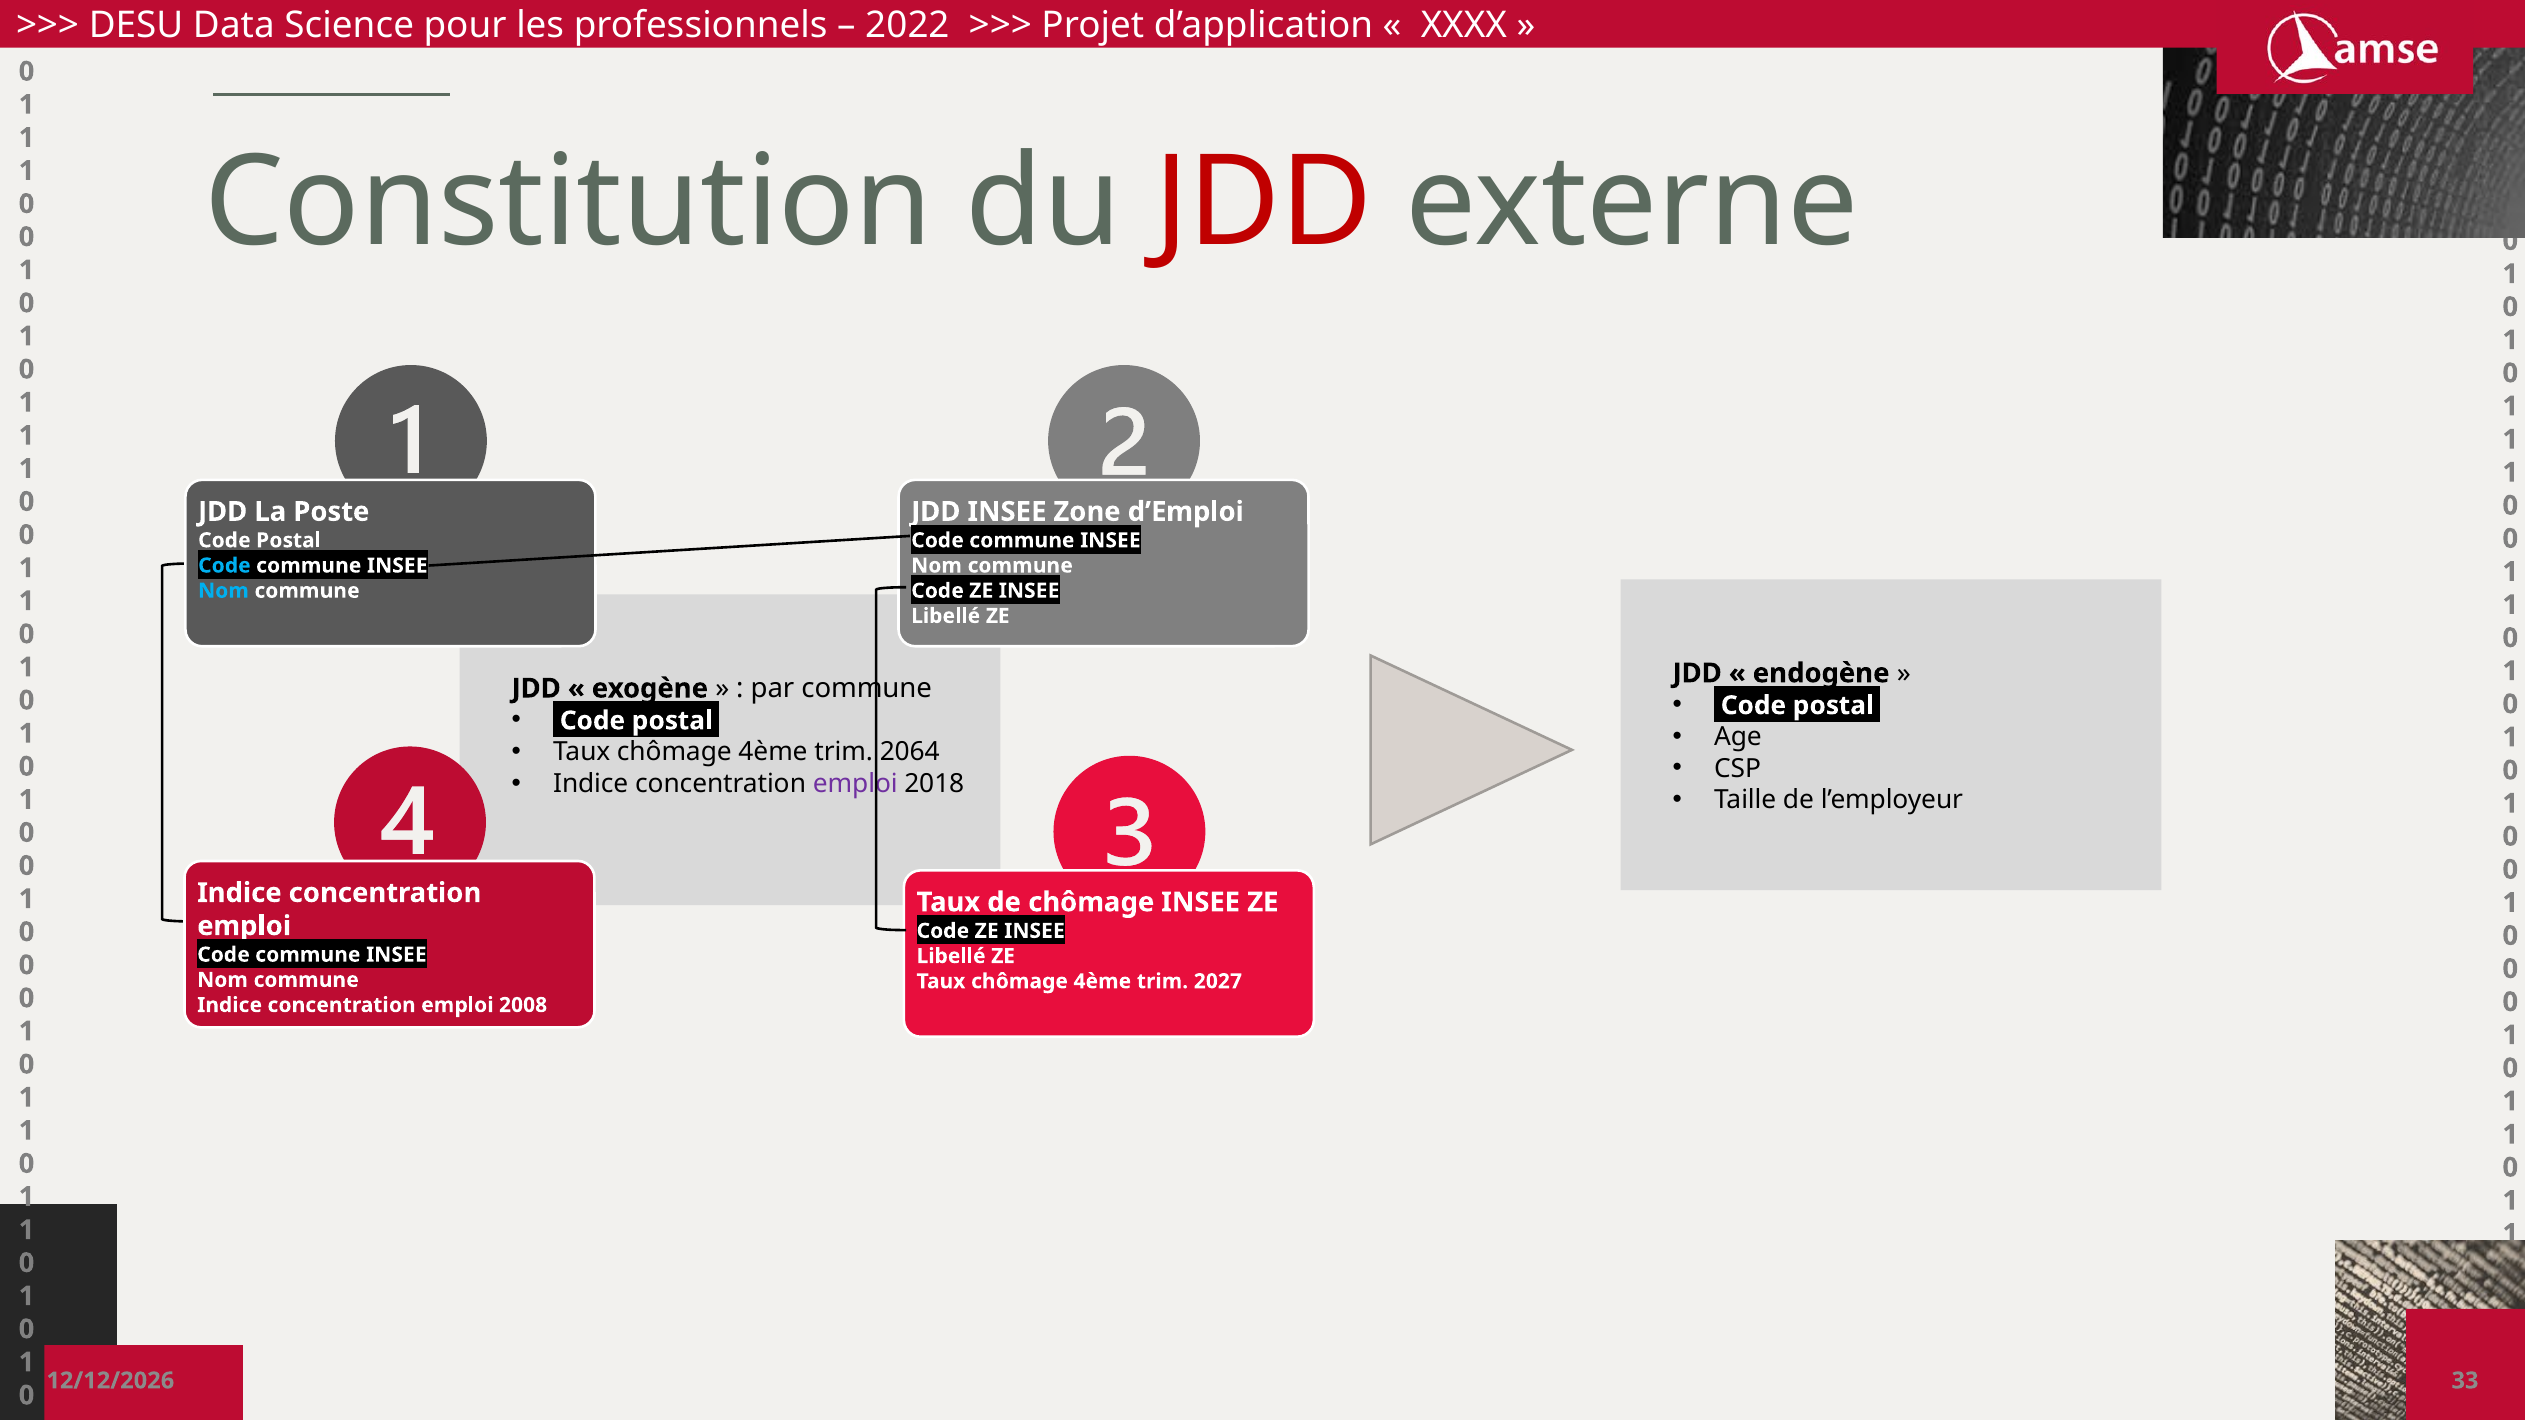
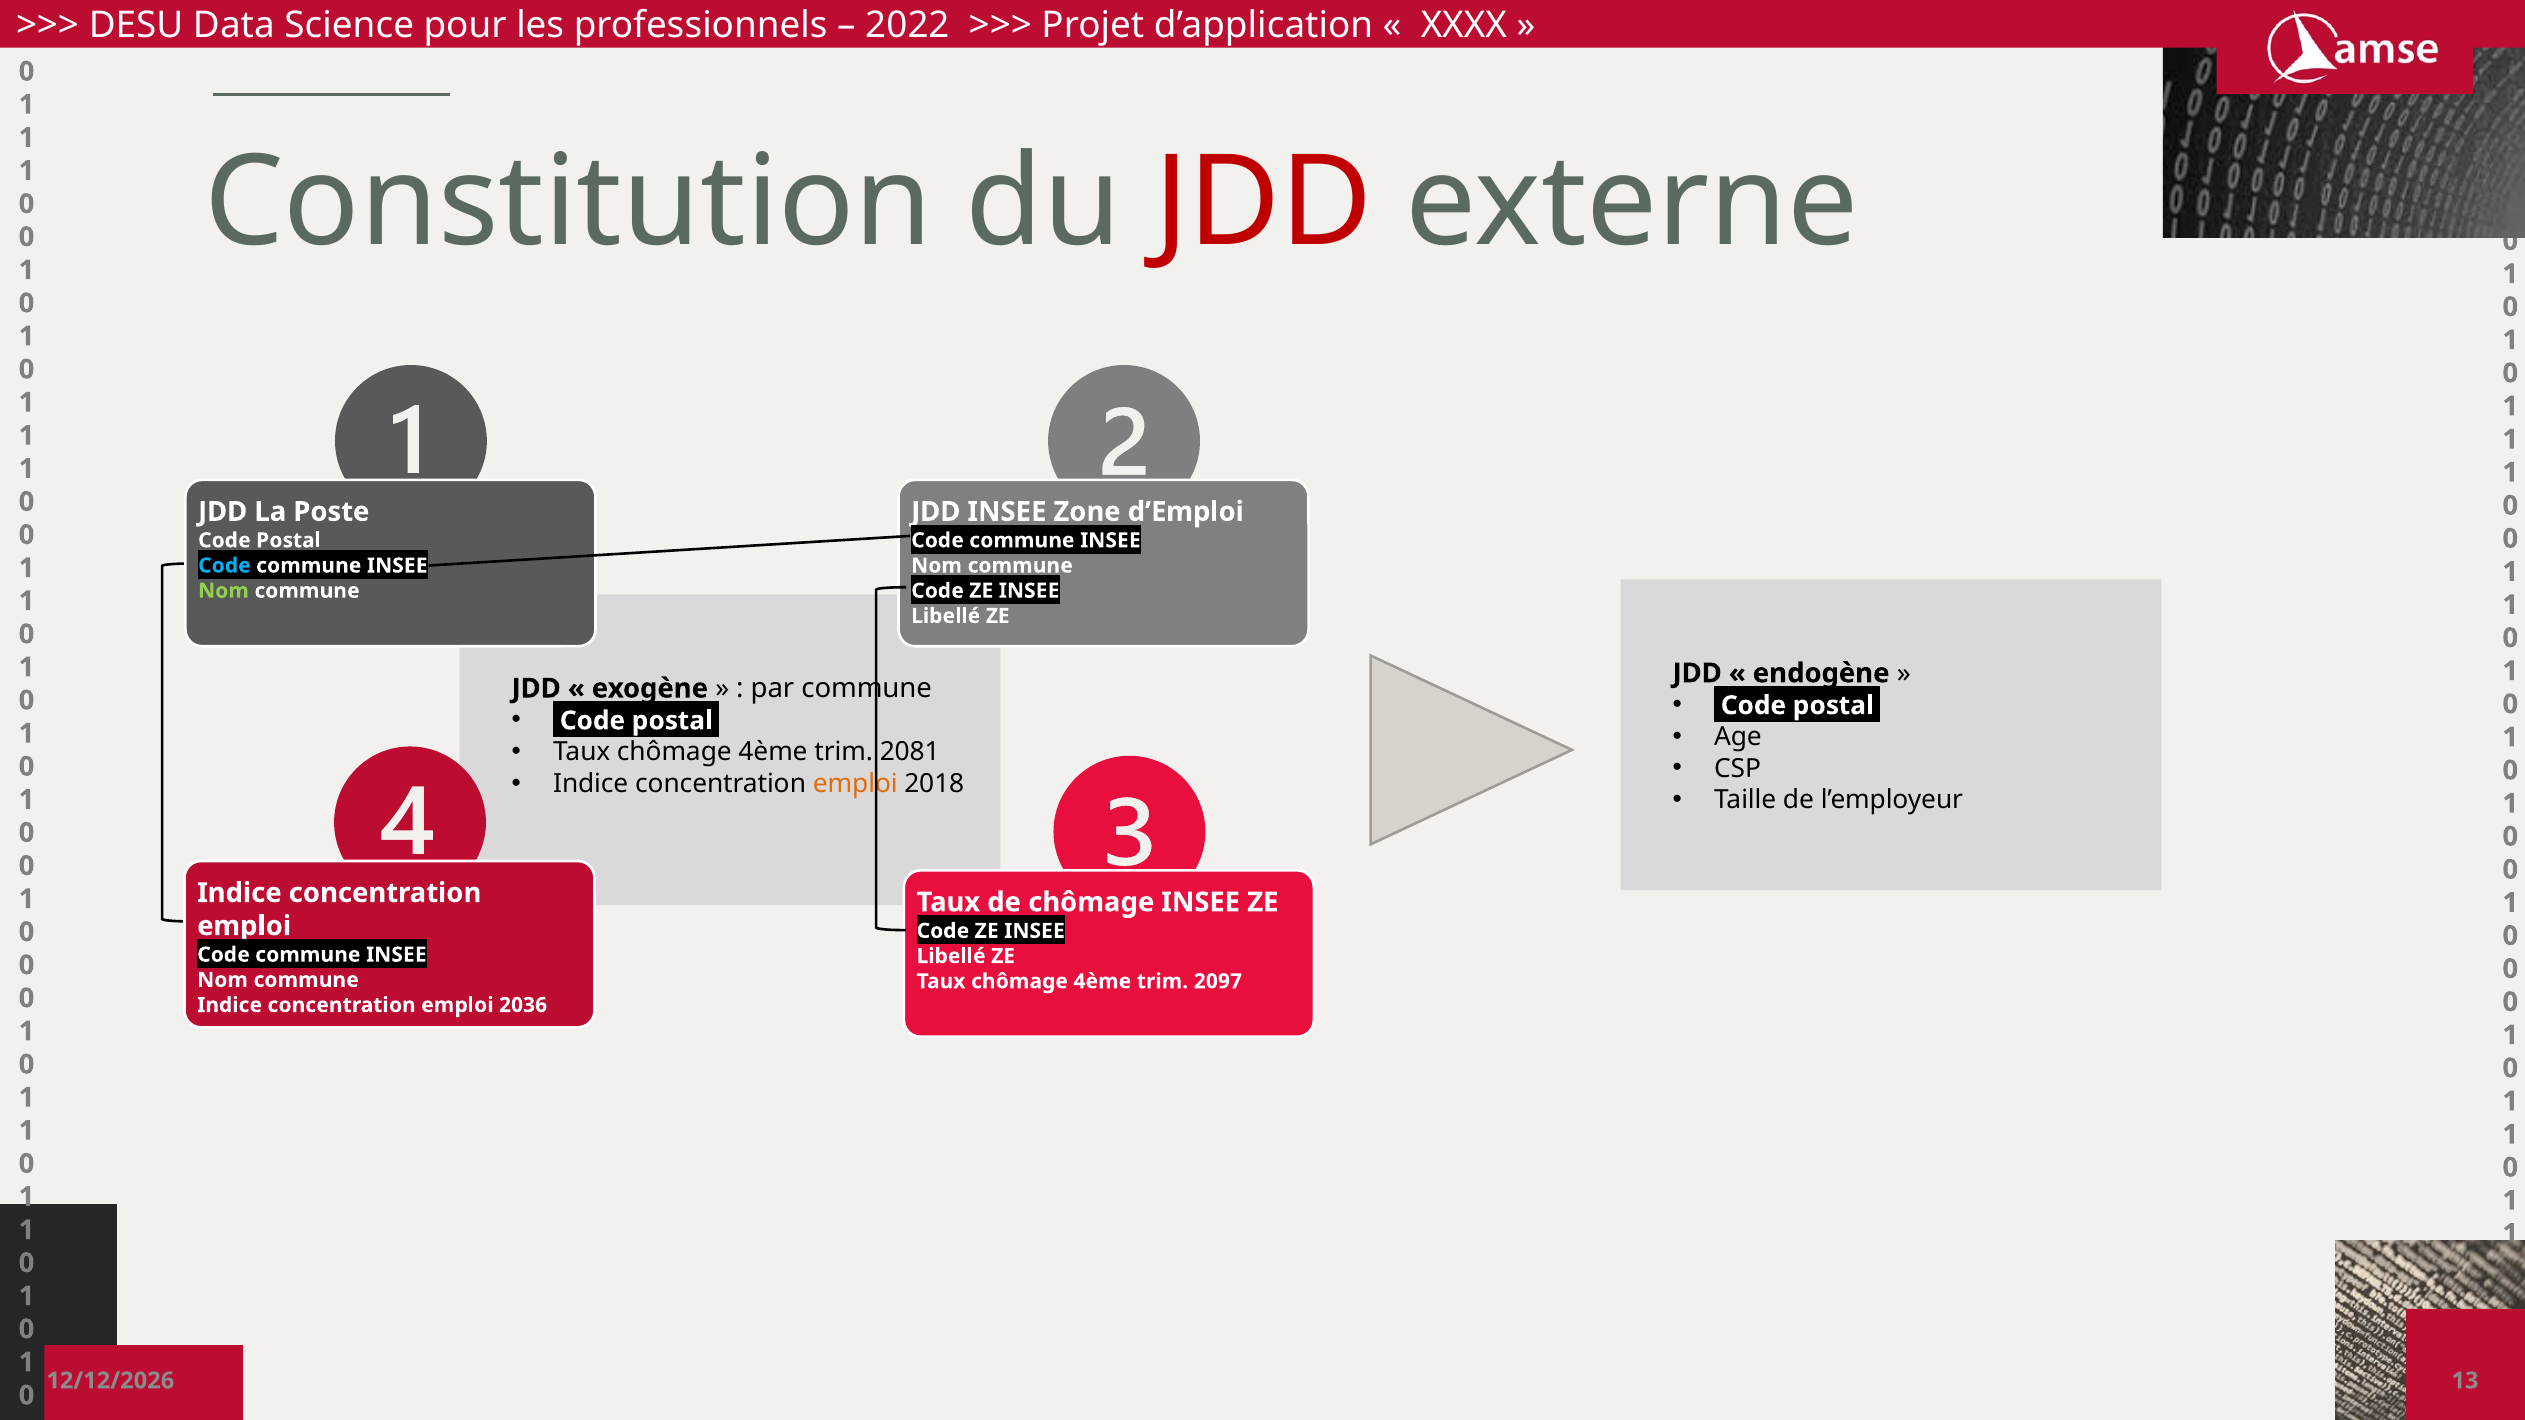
Nom colour: light blue -> light green (223, 591)
2064: 2064 -> 2081 (910, 752)
emploi colour: purple -> orange (855, 784)
2027: 2027 -> 2097 (1218, 982)
2008: 2008 -> 2036 (523, 1005)
33: 33 -> 13 (2465, 1381)
